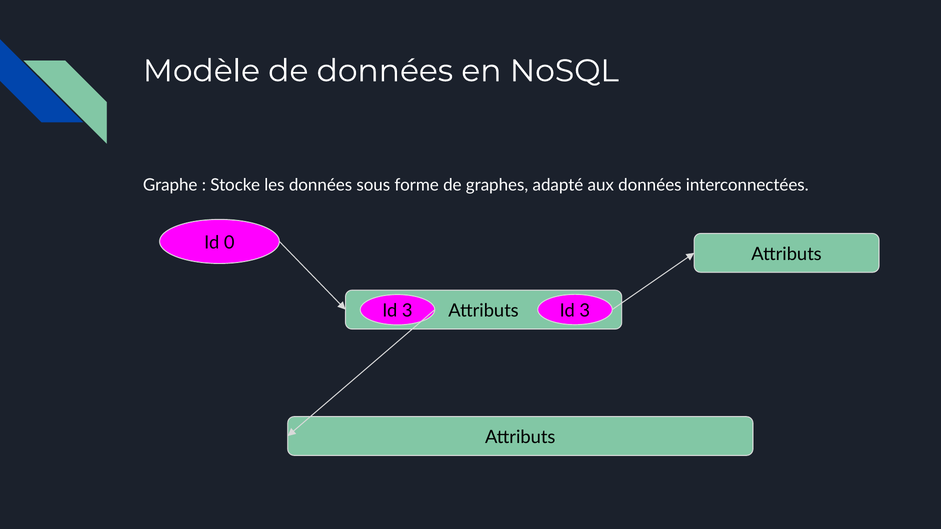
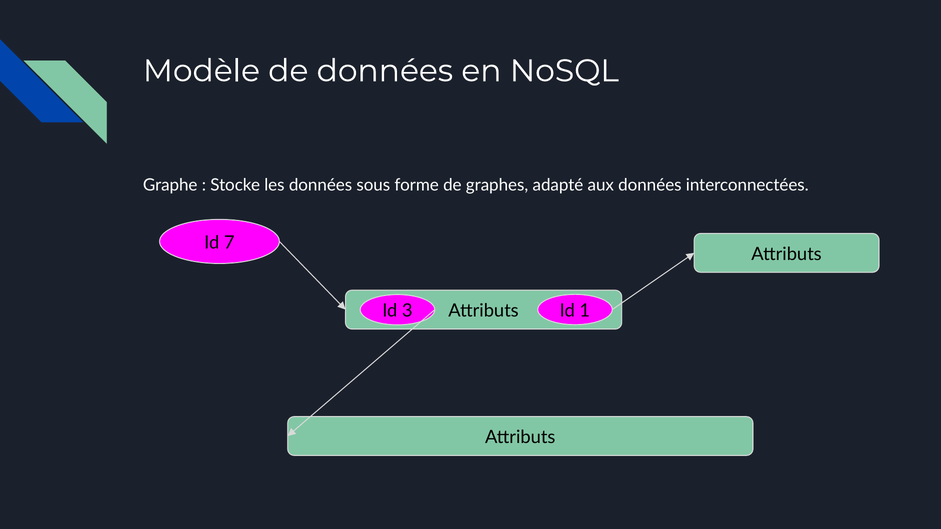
0: 0 -> 7 (229, 243)
3: 3 -> 1 (585, 311)
